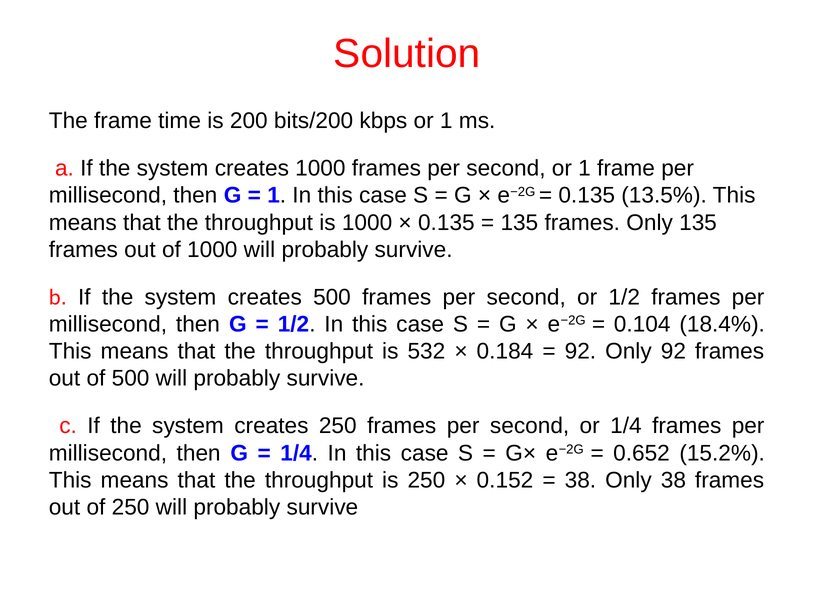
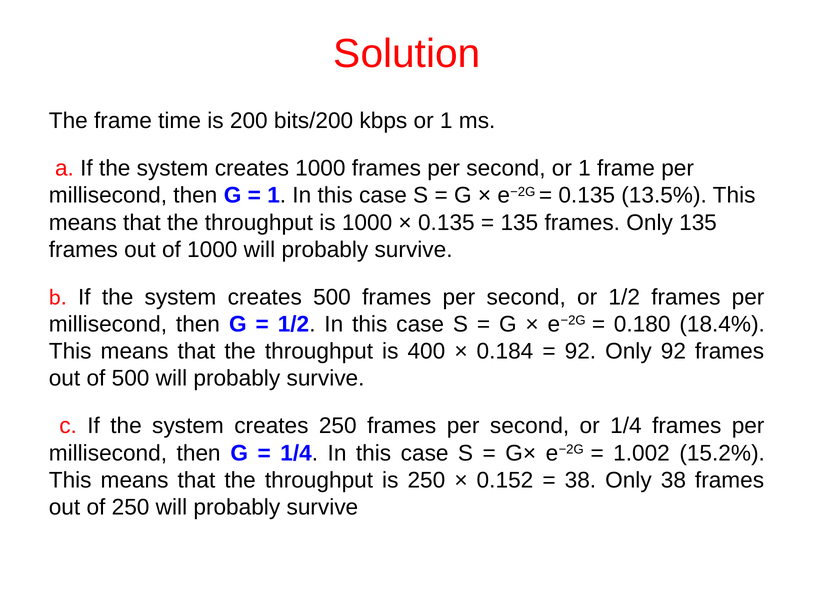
0.104: 0.104 -> 0.180 (642, 325)
532: 532 -> 400 (426, 352)
0.652: 0.652 -> 1.002 (642, 453)
